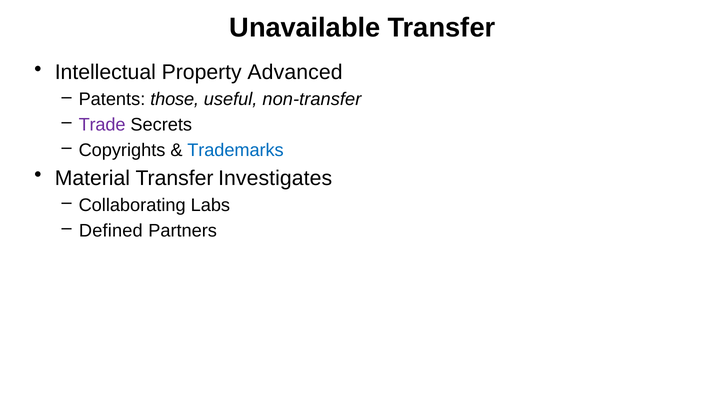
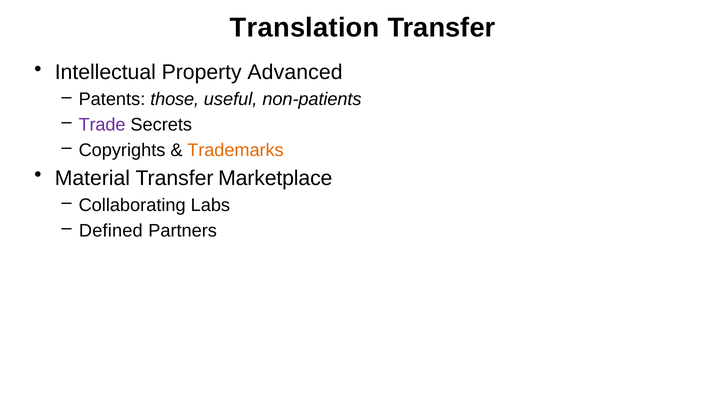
Unavailable: Unavailable -> Translation (305, 28)
non-transfer: non-transfer -> non-patients (312, 99)
Trademarks colour: blue -> orange (235, 150)
Investigates: Investigates -> Marketplace (275, 178)
